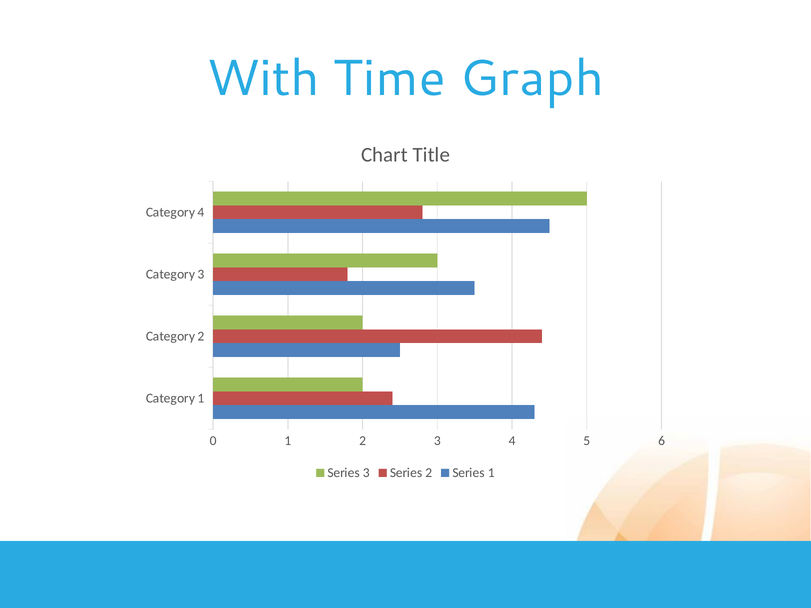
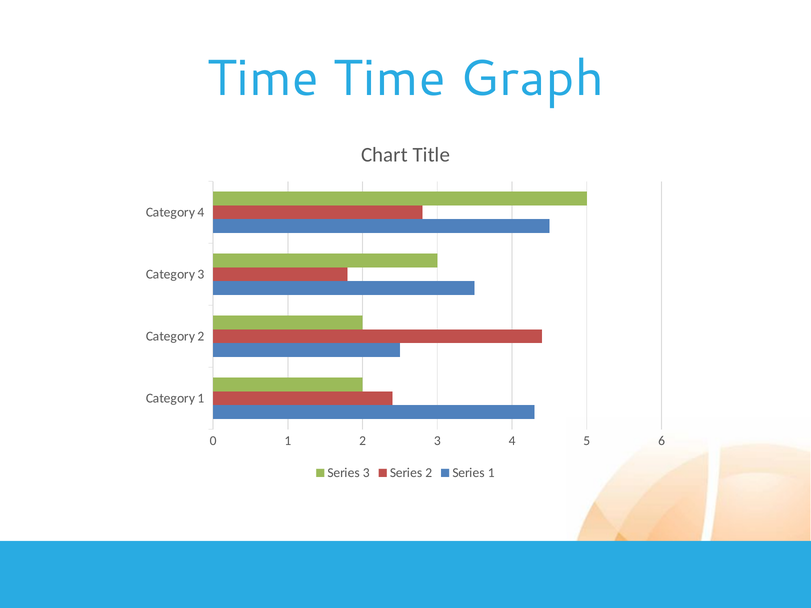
With: With -> Time (263, 79)
